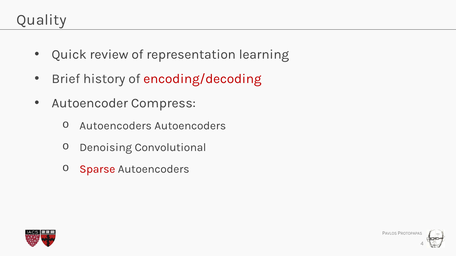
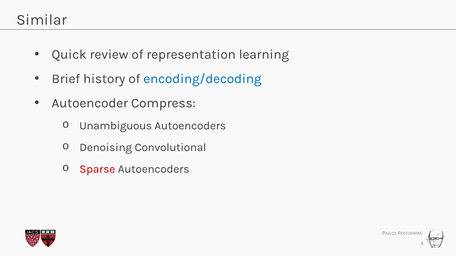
Quality: Quality -> Similar (42, 20)
encoding/decoding colour: red -> blue (202, 79)
Autoencoders: Autoencoders -> Unambiguous (116, 126)
